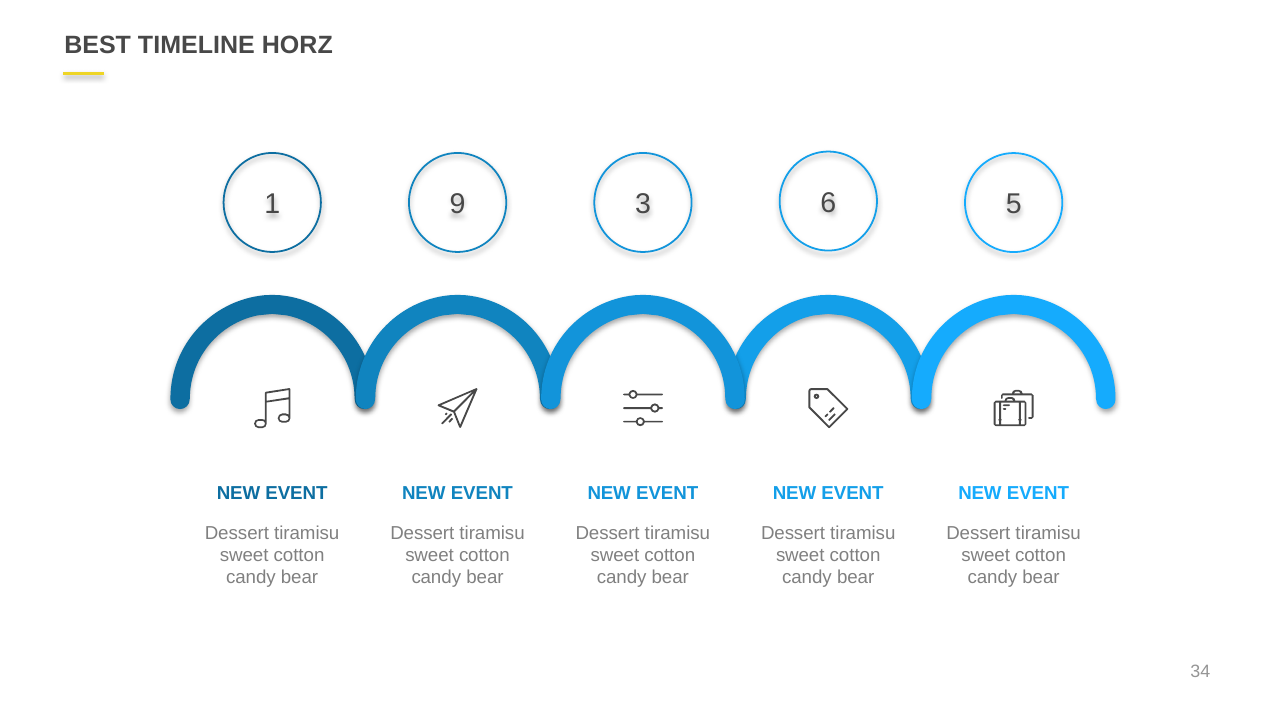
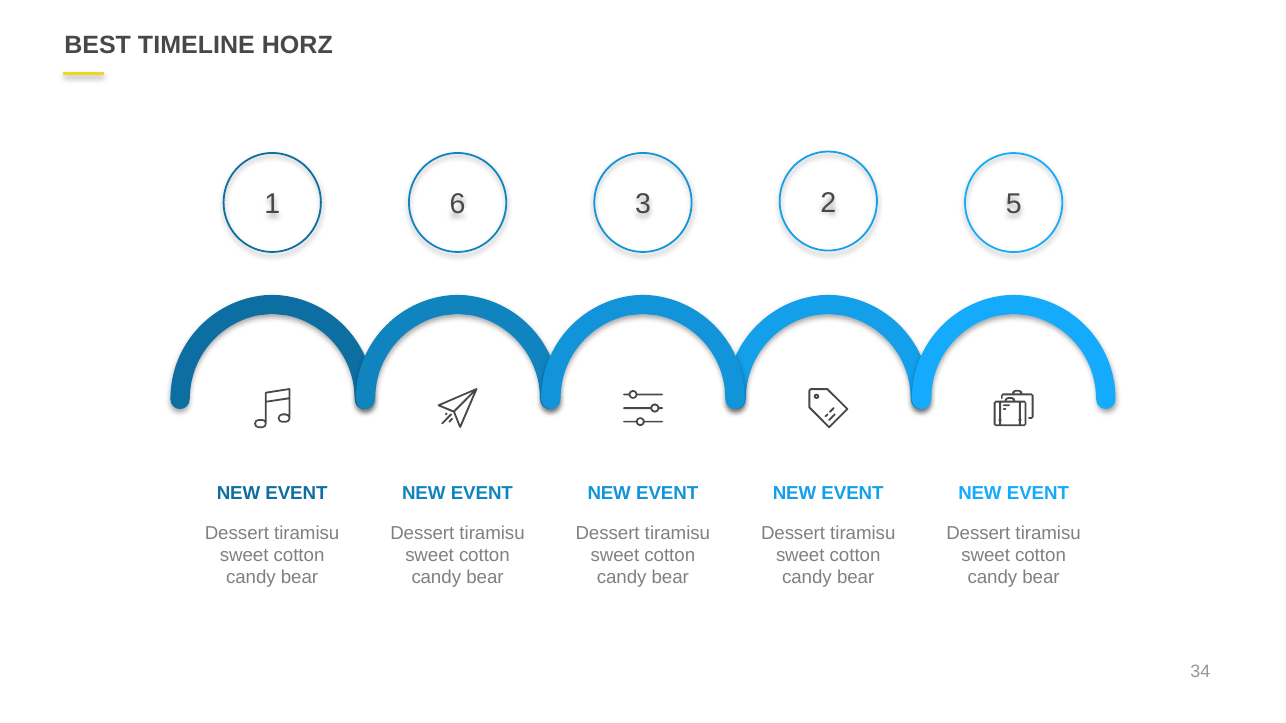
9: 9 -> 6 (458, 205)
6: 6 -> 2 (828, 203)
